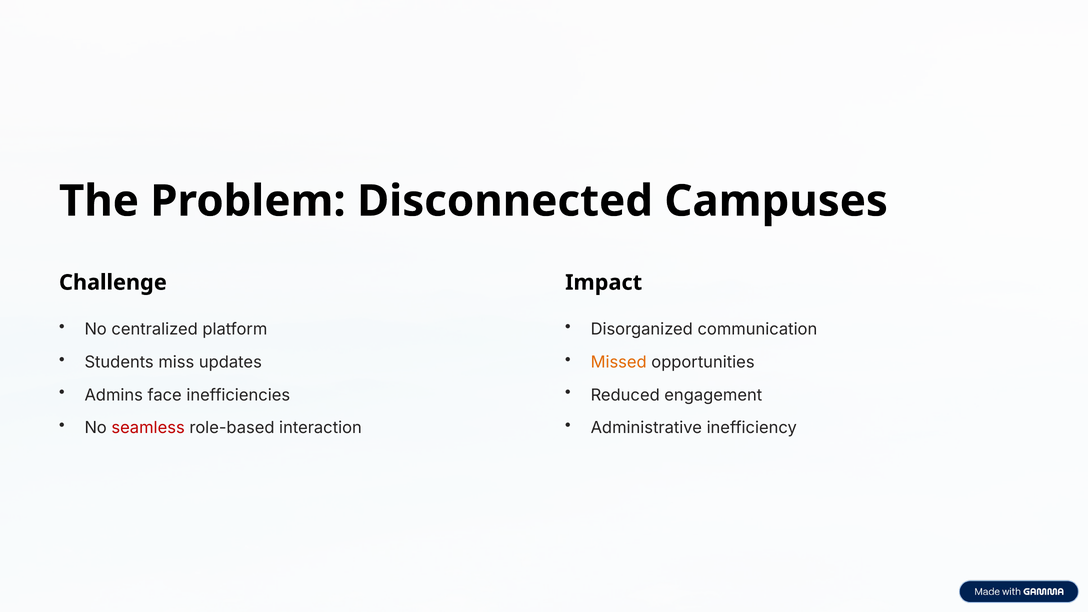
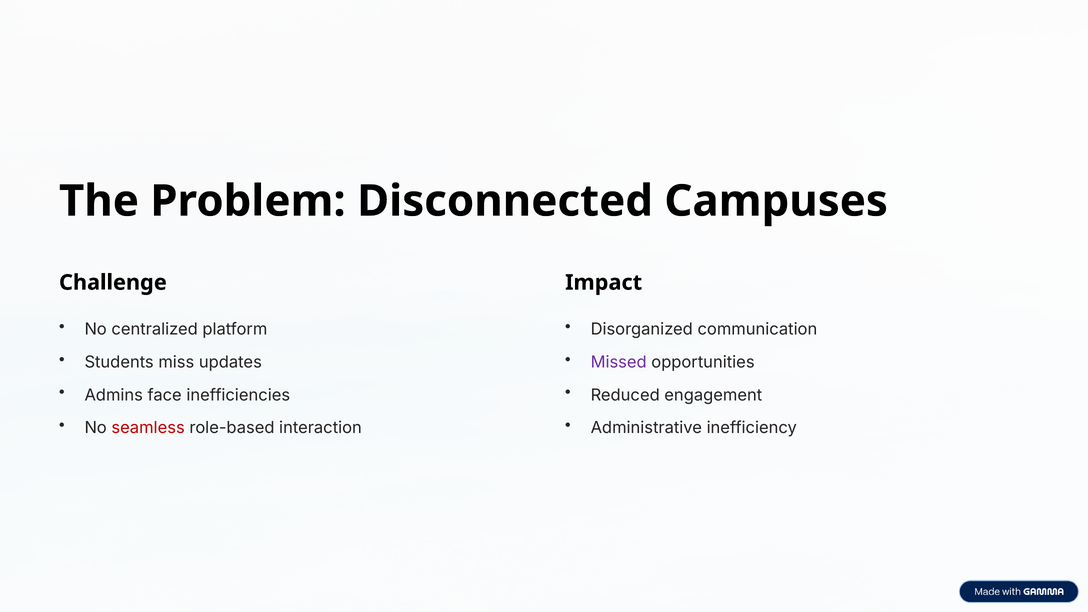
Missed colour: orange -> purple (619, 362)
